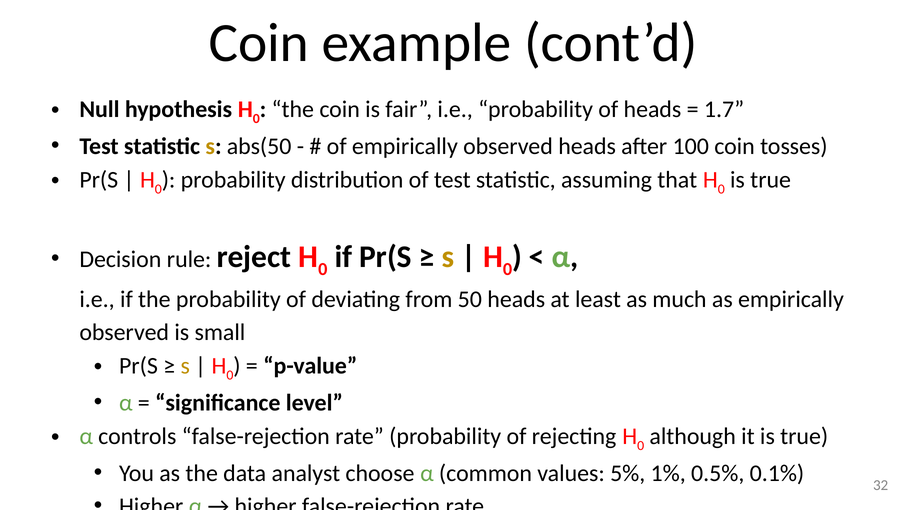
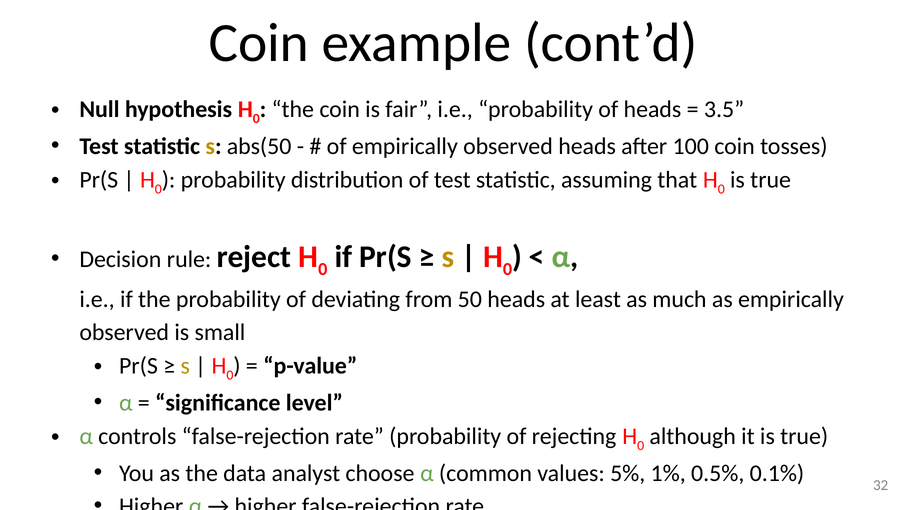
1.7: 1.7 -> 3.5 (724, 109)
